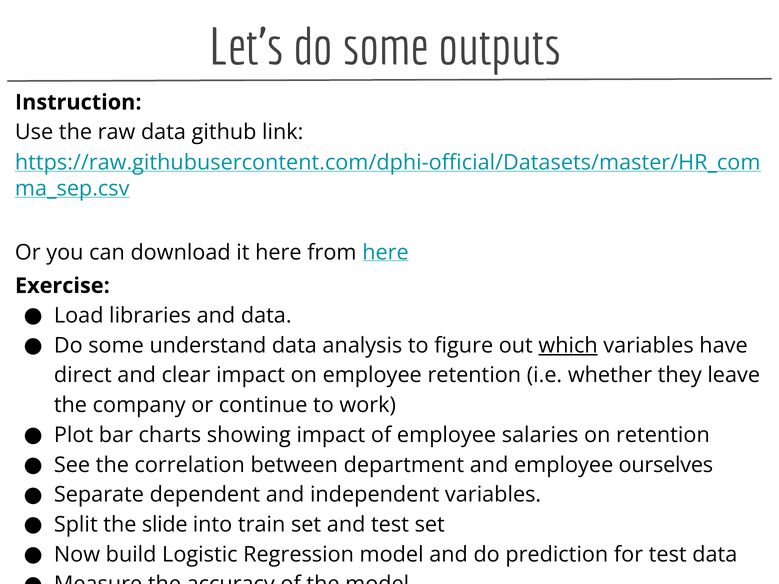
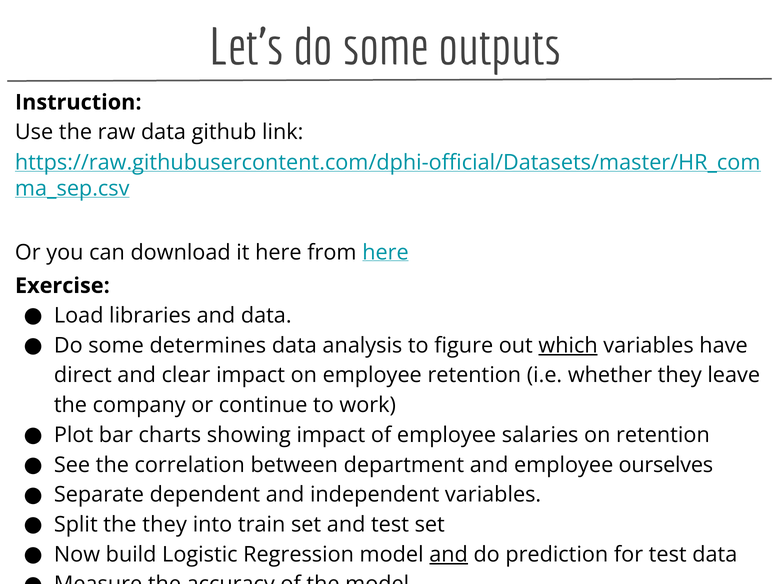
understand: understand -> determines (208, 346)
the slide: slide -> they (165, 525)
and underline: none -> present (449, 555)
